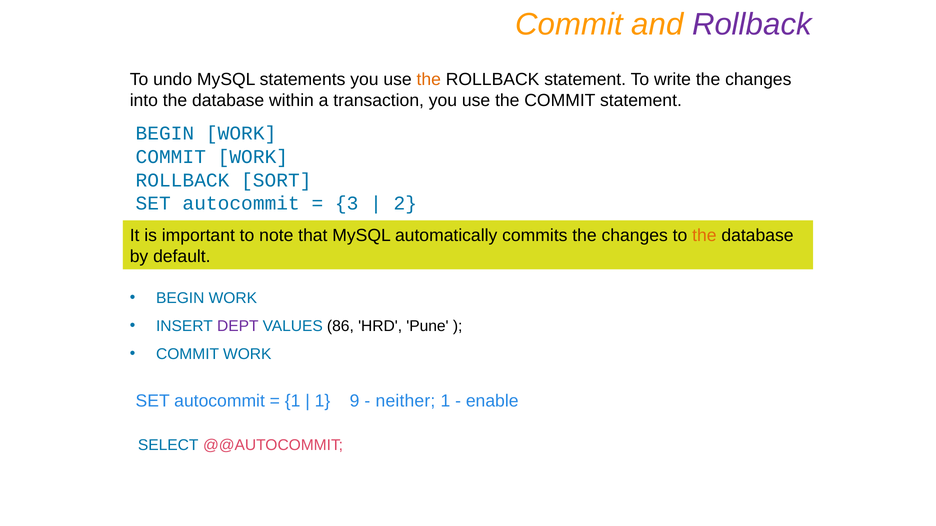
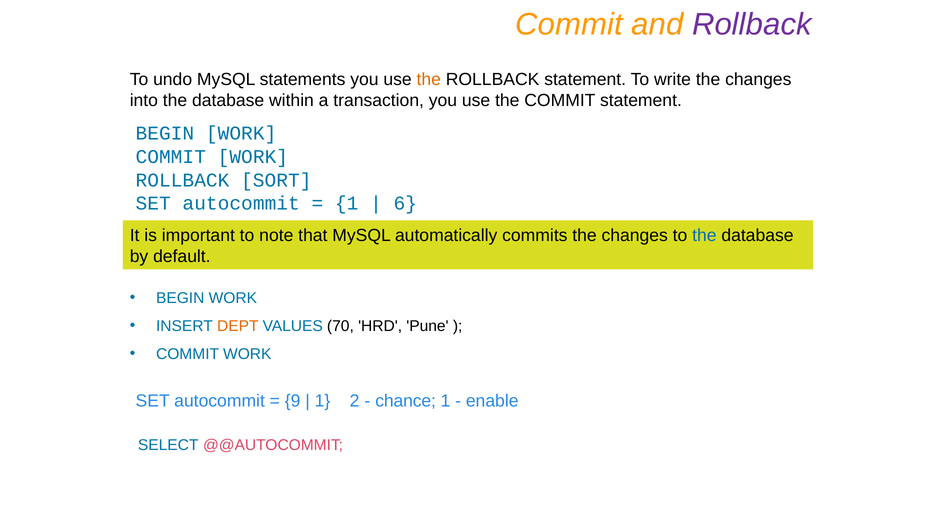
3: 3 -> 1 (347, 204)
2: 2 -> 6 (405, 204)
the colour: orange -> blue (704, 236)
DEPT colour: purple -> orange (238, 326)
86: 86 -> 70 (340, 326)
1: 1 -> 9 (293, 401)
9: 9 -> 2 (355, 401)
neither: neither -> chance (406, 401)
